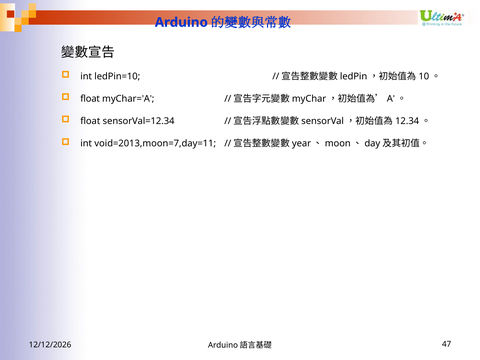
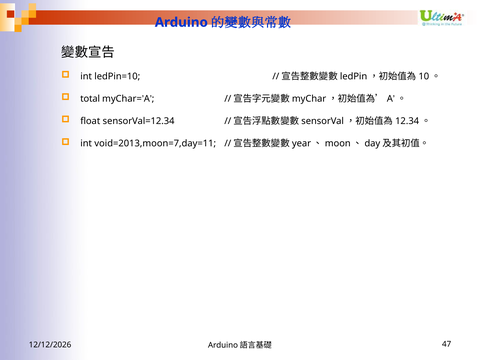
float: float -> total (90, 99)
